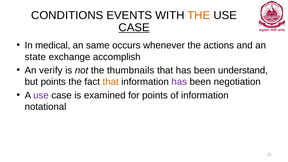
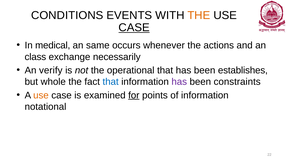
state: state -> class (35, 57)
accomplish: accomplish -> necessarily (117, 57)
thumbnails: thumbnails -> operational (131, 70)
understand: understand -> establishes (243, 70)
but points: points -> whole (53, 82)
that colour: orange -> blue (111, 82)
negotiation: negotiation -> constraints (237, 82)
use colour: purple -> orange (41, 95)
for underline: none -> present (134, 95)
